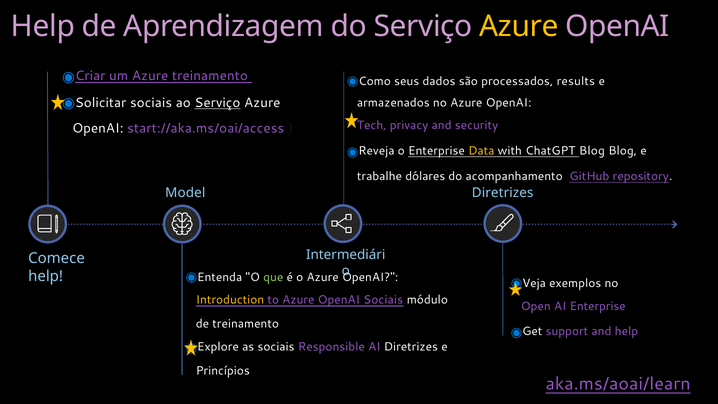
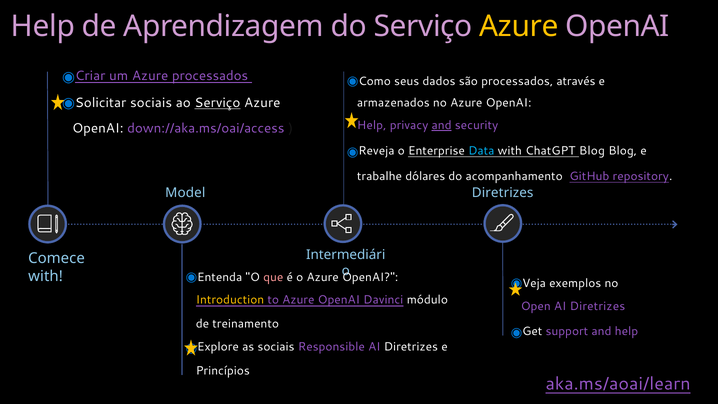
Azure treinamento: treinamento -> processados (210, 76)
results: results -> através (576, 81)
Tech: Tech -> Help (372, 125)
and underline: none -> present (442, 125)
start://aka.ms/oai/access: start://aka.ms/oai/access -> down://aka.ms/oai/access (206, 128)
Data colour: yellow -> light blue (481, 151)
que colour: light green -> pink (273, 277)
help: help -> with (46, 276)
OpenAI Sociais: Sociais -> Davinci (383, 300)
Open AI Enterprise: Enterprise -> Diretrizes (597, 306)
